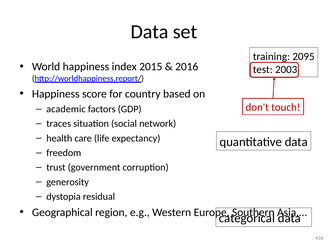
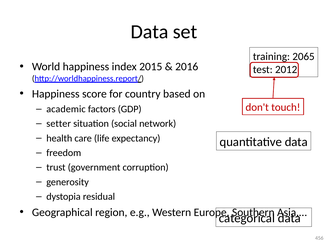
2095: 2095 -> 2065 (304, 56)
2003: 2003 -> 2012 (286, 70)
traces: traces -> setter (59, 124)
